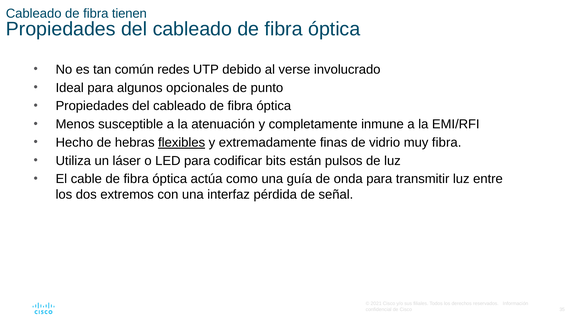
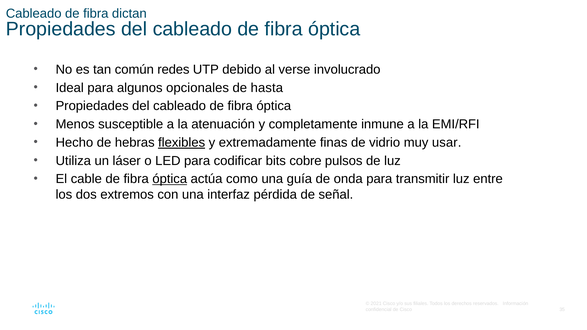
tienen: tienen -> dictan (129, 14)
punto: punto -> hasta (267, 88)
muy fibra: fibra -> usar (447, 143)
están: están -> cobre (305, 161)
óptica underline: none -> present (170, 179)
